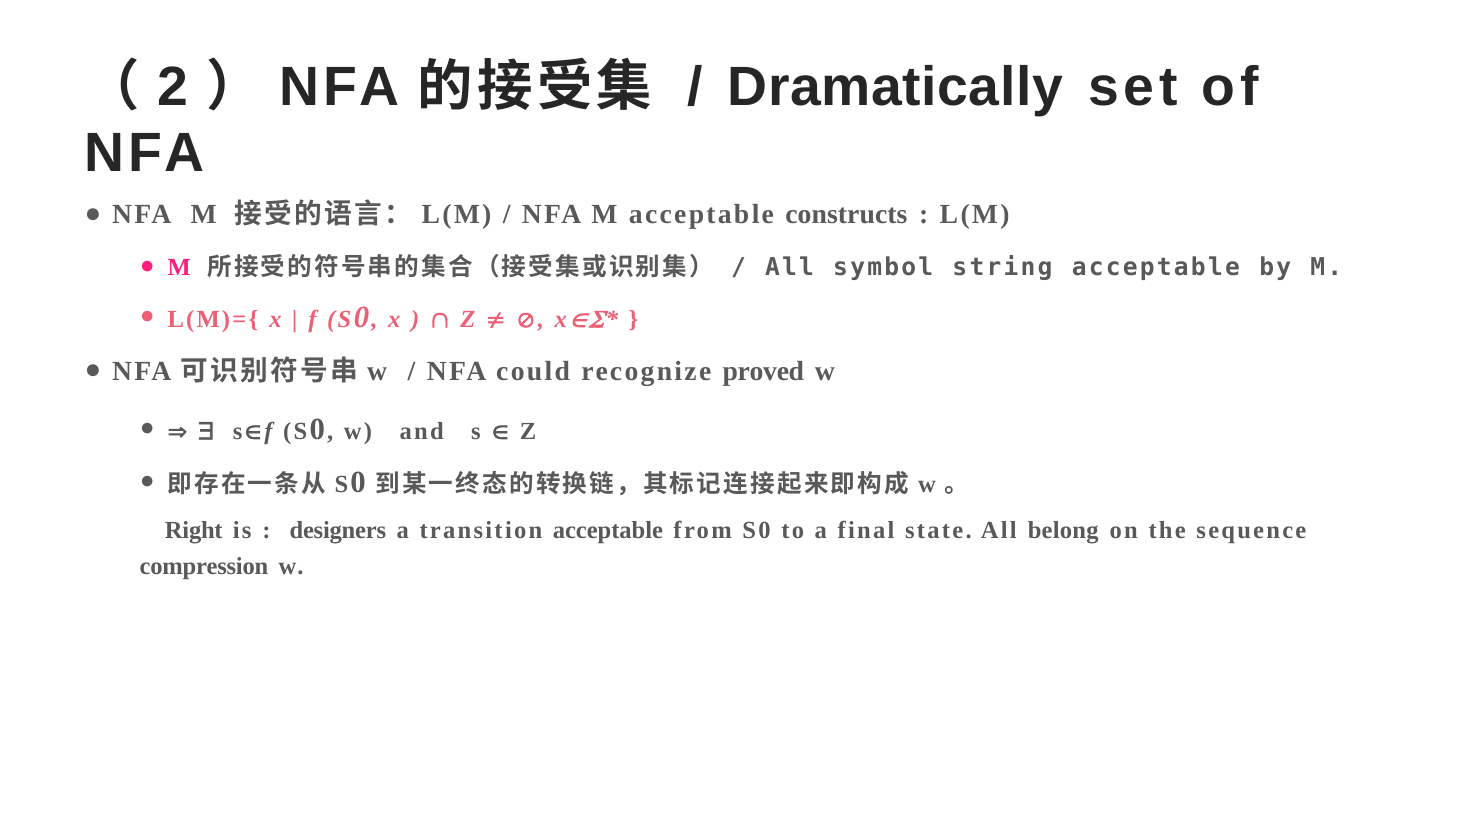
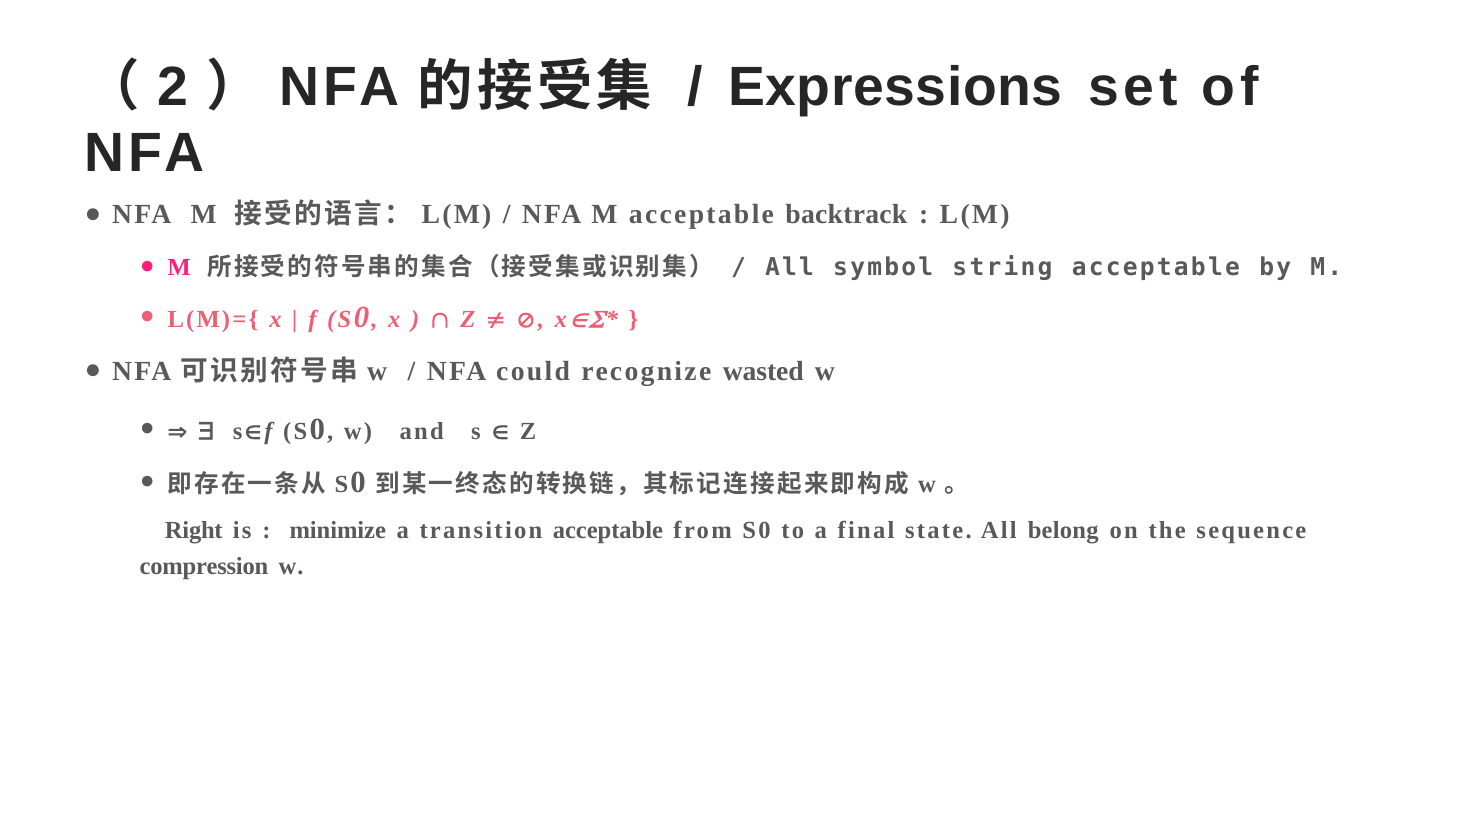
Dramatically: Dramatically -> Expressions (895, 87)
constructs: constructs -> backtrack (846, 215)
proved: proved -> wasted (763, 371)
designers: designers -> minimize (338, 531)
